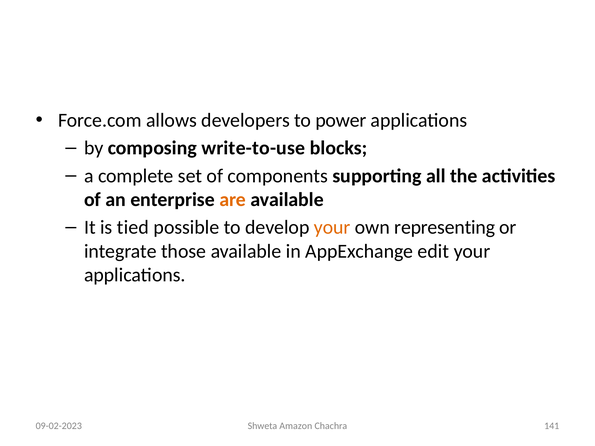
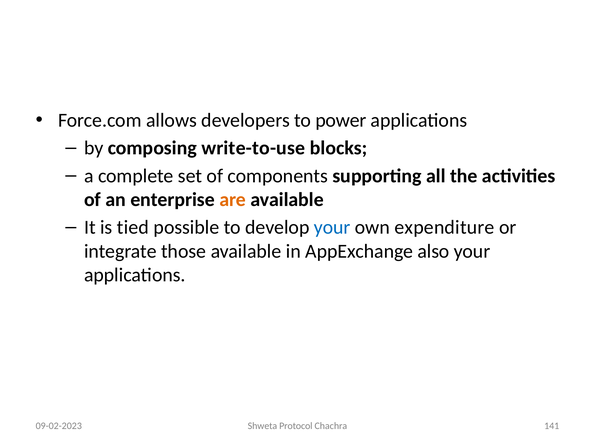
your colour: orange -> blue (332, 227)
representing: representing -> expenditure (444, 227)
edit: edit -> also (434, 251)
Amazon: Amazon -> Protocol (296, 426)
